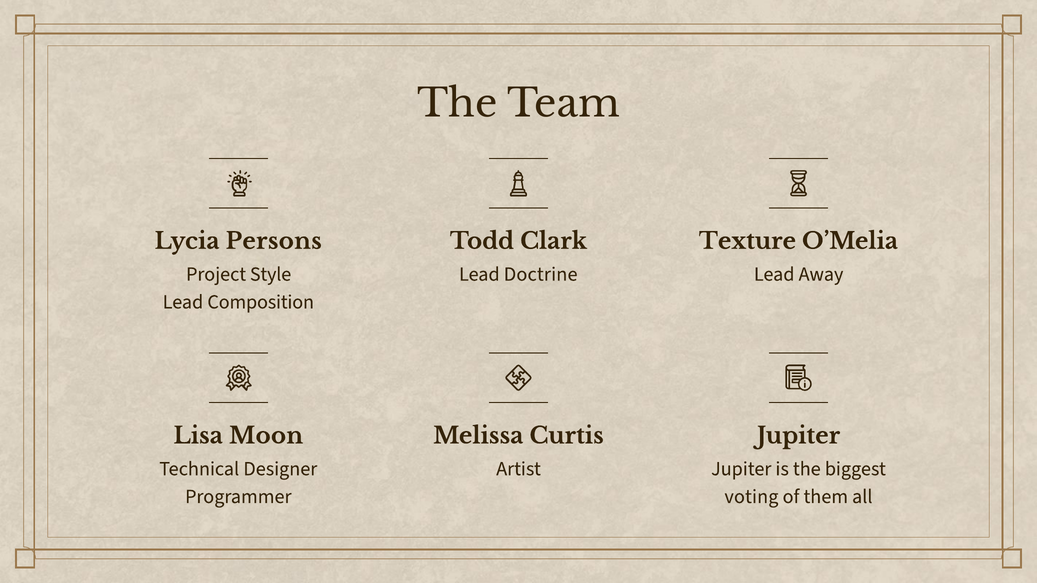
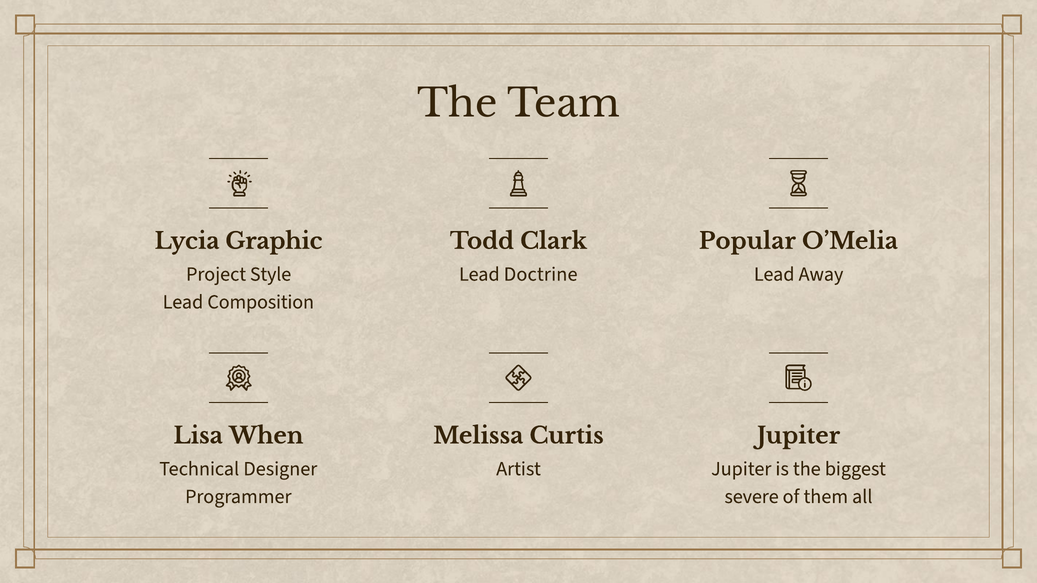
Persons: Persons -> Graphic (274, 241)
Texture: Texture -> Popular (747, 241)
Moon: Moon -> When (266, 436)
voting: voting -> severe (752, 497)
